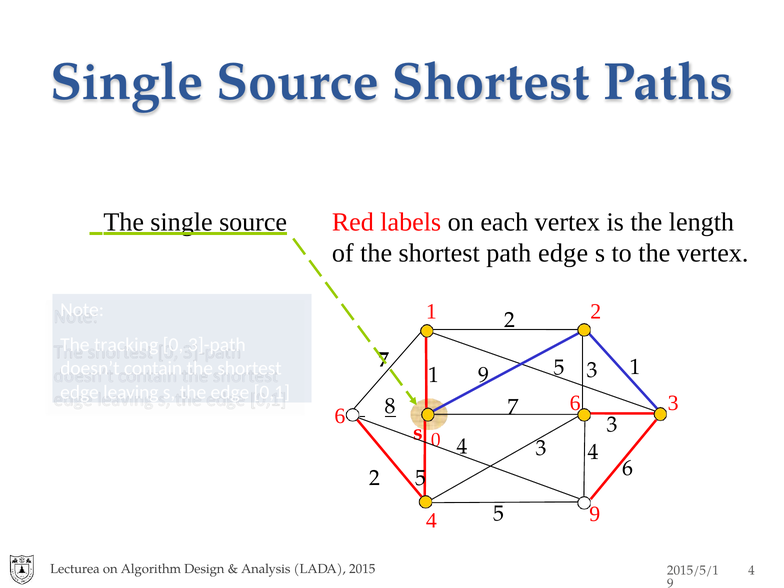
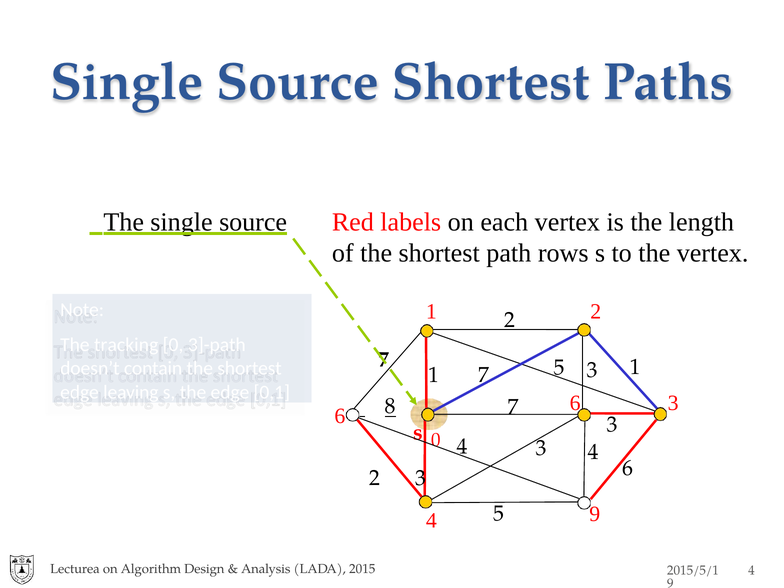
path edge: edge -> rows (563, 253)
1 9: 9 -> 7 (484, 375)
2 5: 5 -> 3 (421, 478)
